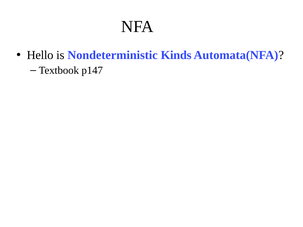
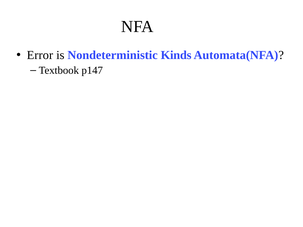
Hello: Hello -> Error (40, 55)
